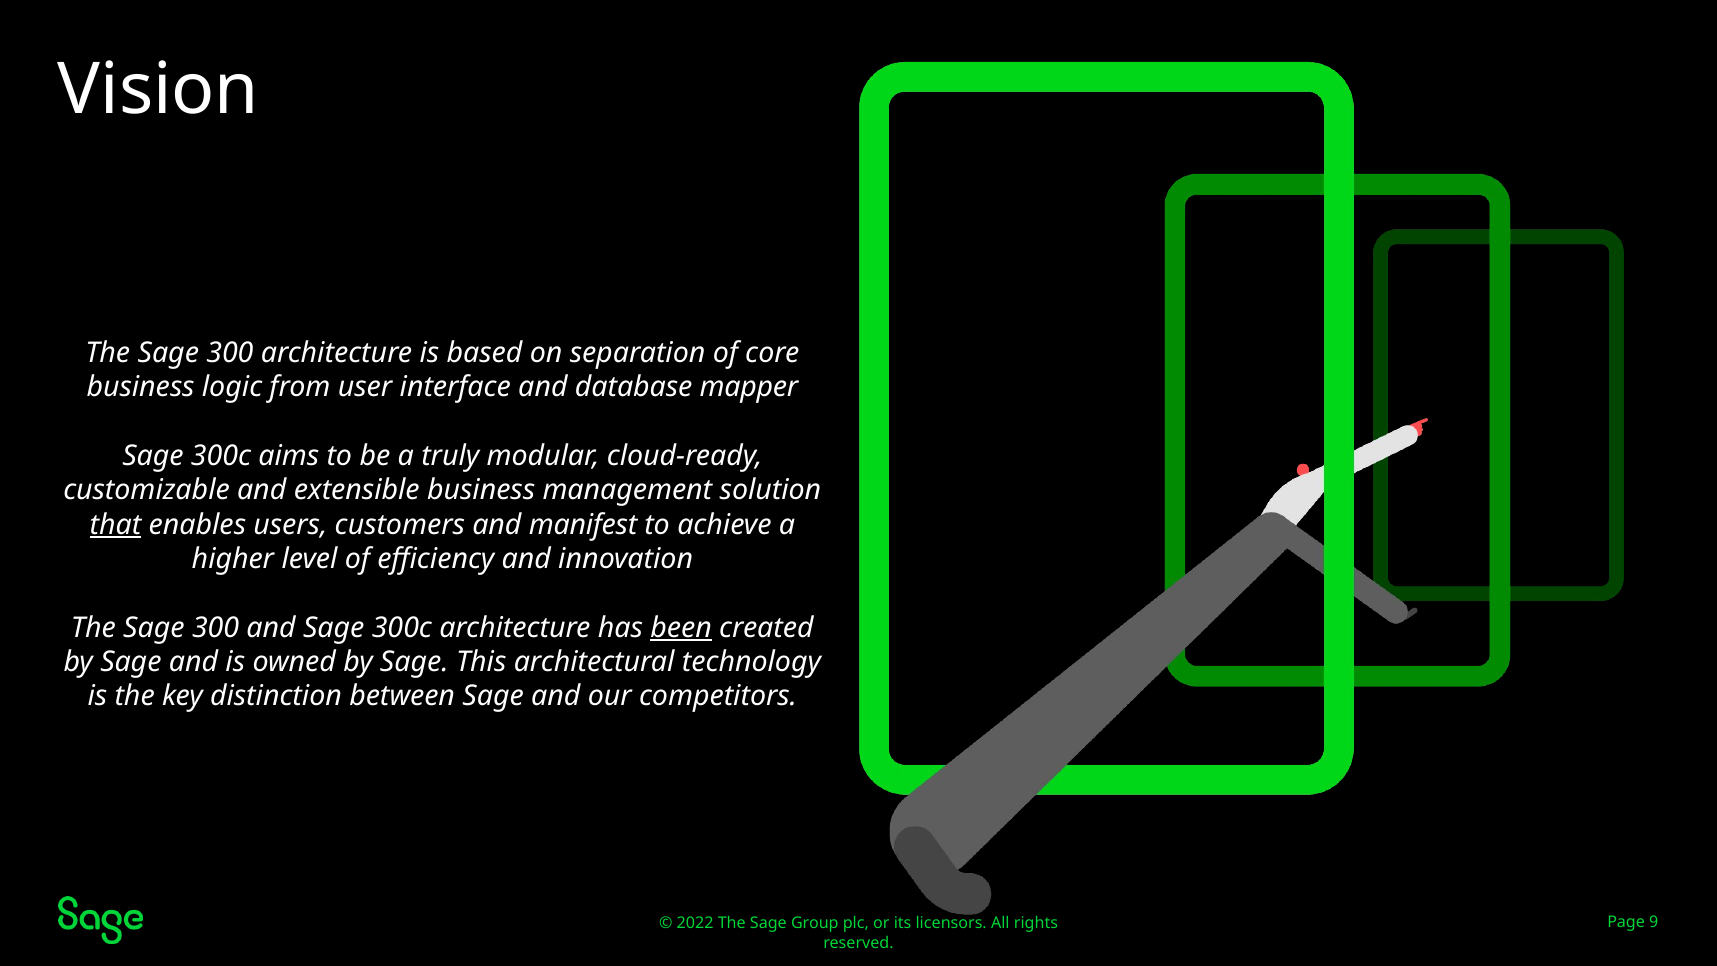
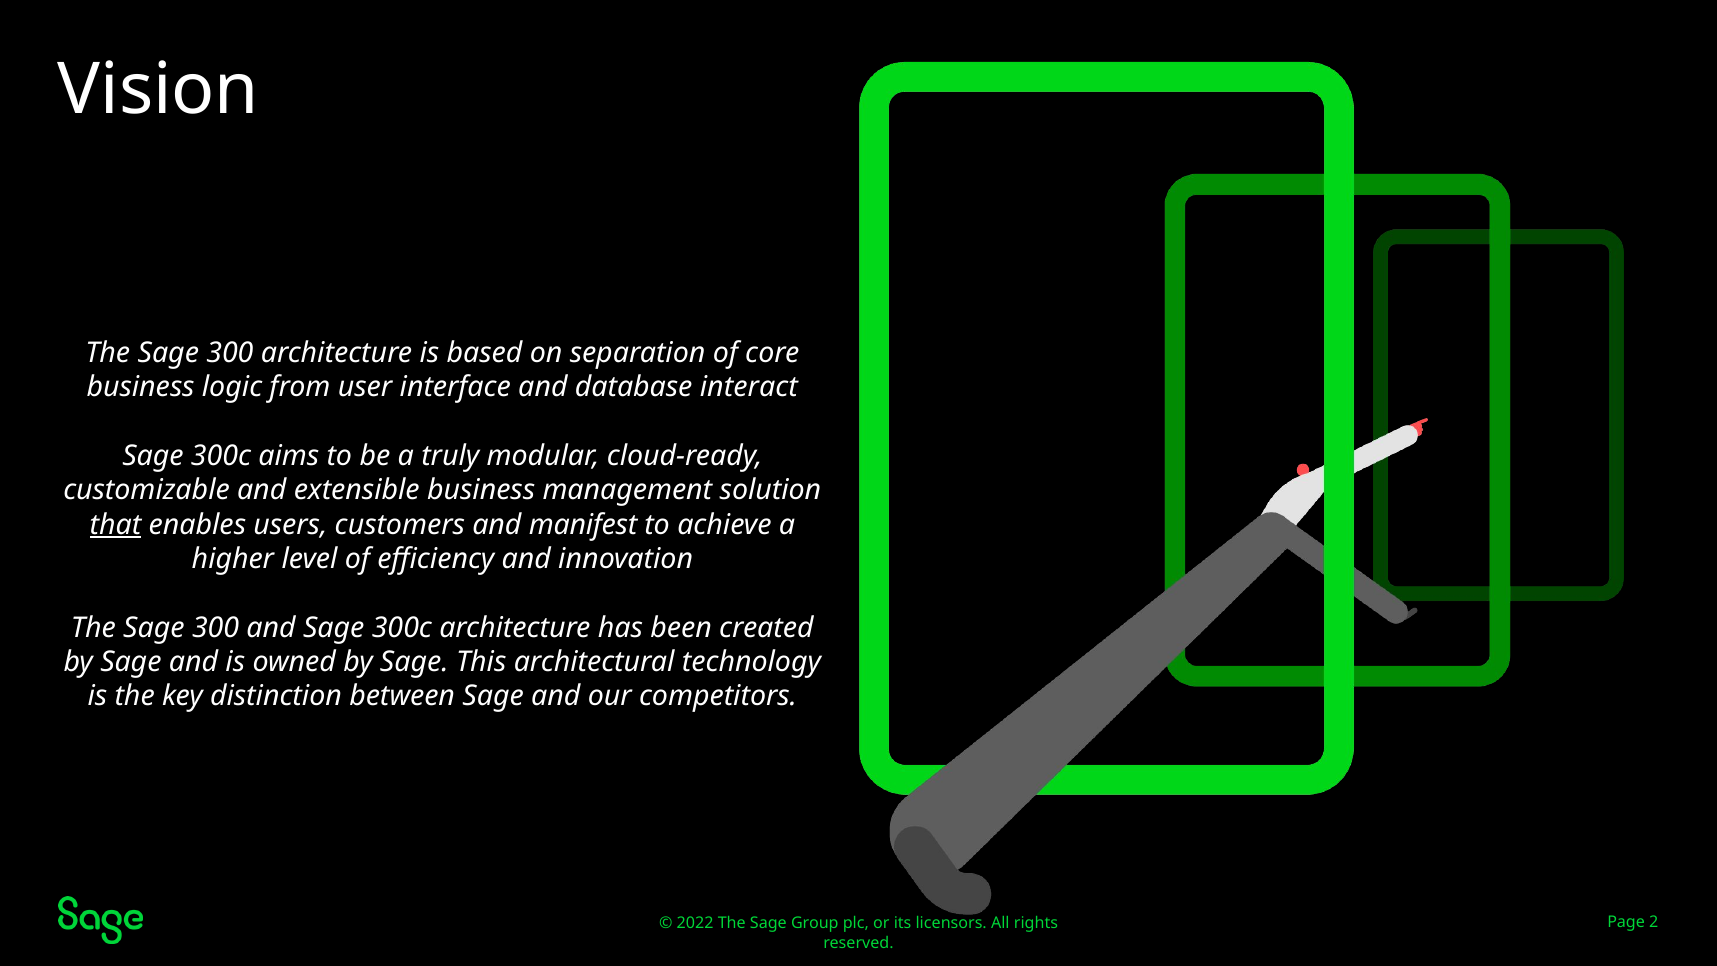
mapper: mapper -> interact (749, 387)
been underline: present -> none (681, 627)
9: 9 -> 2 (1654, 922)
